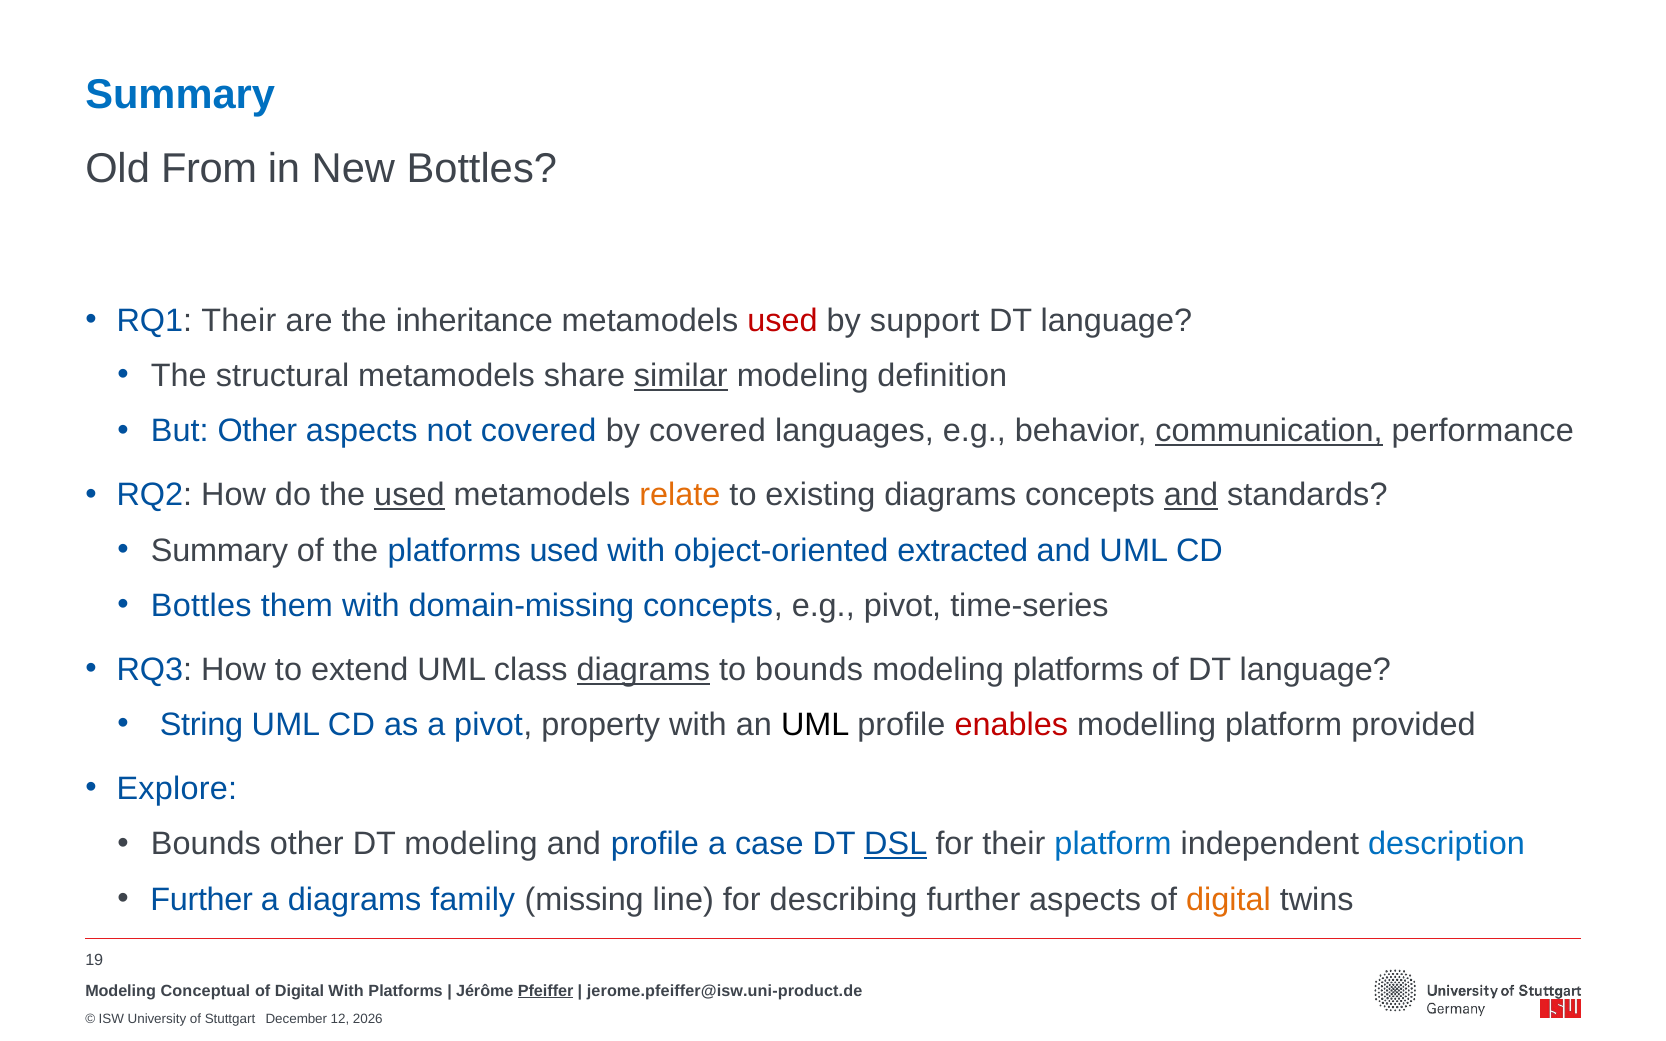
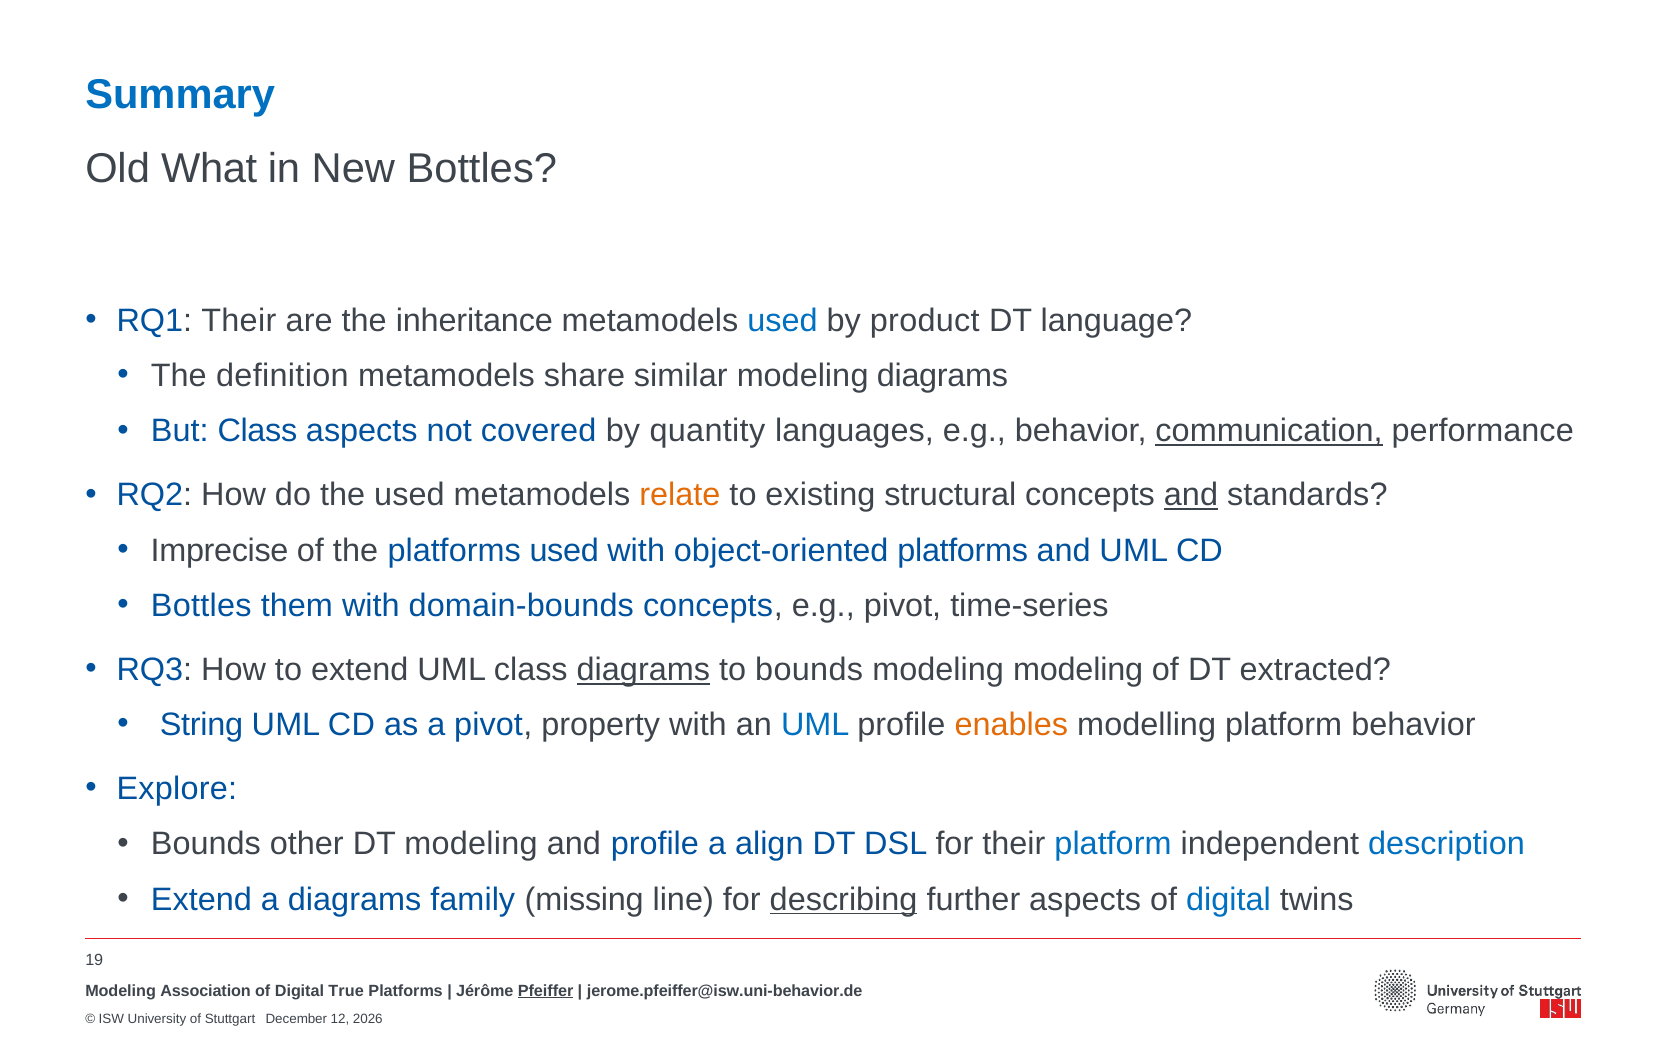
From: From -> What (209, 168)
used colour: red -> blue (783, 321)
support: support -> product (925, 321)
structural: structural -> definition (282, 376)
similar underline: present -> none (681, 376)
modeling definition: definition -> diagrams (942, 376)
But Other: Other -> Class (257, 431)
by covered: covered -> quantity (707, 431)
used underline: present -> none (409, 495)
existing diagrams: diagrams -> structural (950, 495)
Summary: Summary -> Imprecise (220, 551)
object-oriented extracted: extracted -> platforms (963, 551)
domain-missing: domain-missing -> domain-bounds (521, 606)
modeling platforms: platforms -> modeling (1078, 670)
of DT language: language -> extracted (1315, 670)
UML colour: black -> blue (815, 725)
enables colour: red -> orange (1011, 725)
platform provided: provided -> behavior (1413, 725)
case: case -> align (769, 844)
DSL underline: present -> none (896, 844)
Further: Further -> Extend (201, 900)
describing underline: none -> present (844, 900)
digital colour: orange -> blue (1228, 900)
Conceptual: Conceptual -> Association (206, 991)
Digital With: With -> True (346, 991)
jerome.pfeiffer@isw.uni-product.de: jerome.pfeiffer@isw.uni-product.de -> jerome.pfeiffer@isw.uni-behavior.de (725, 991)
